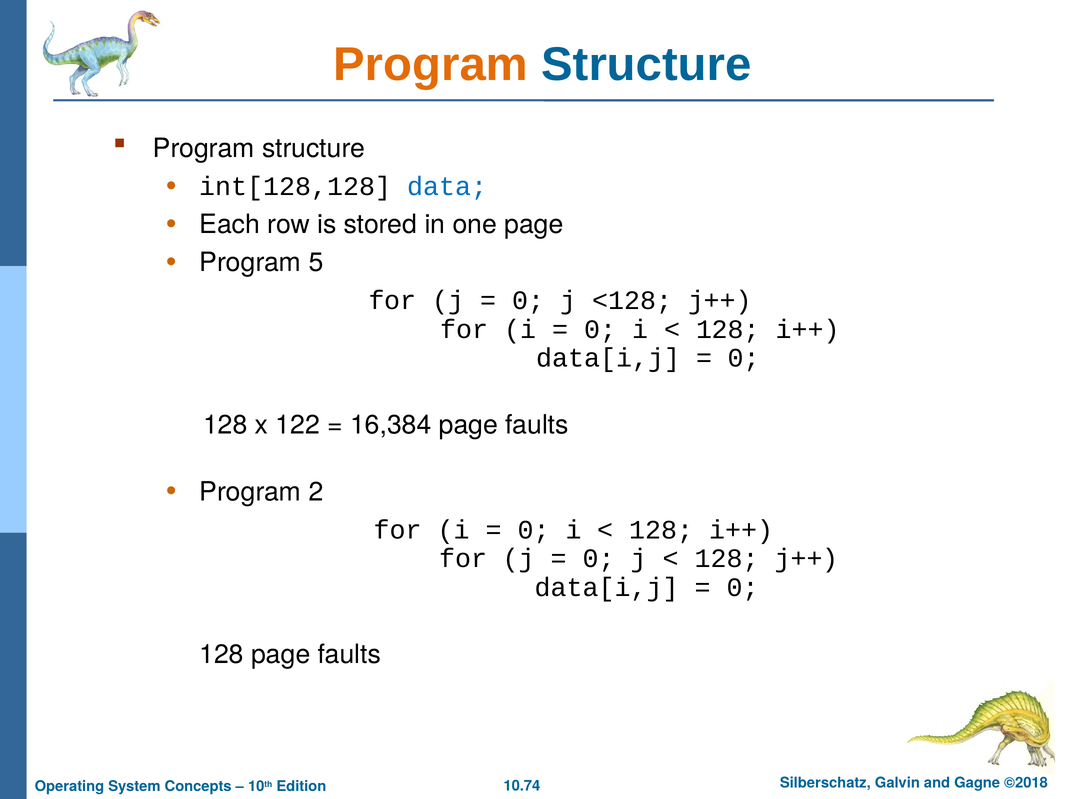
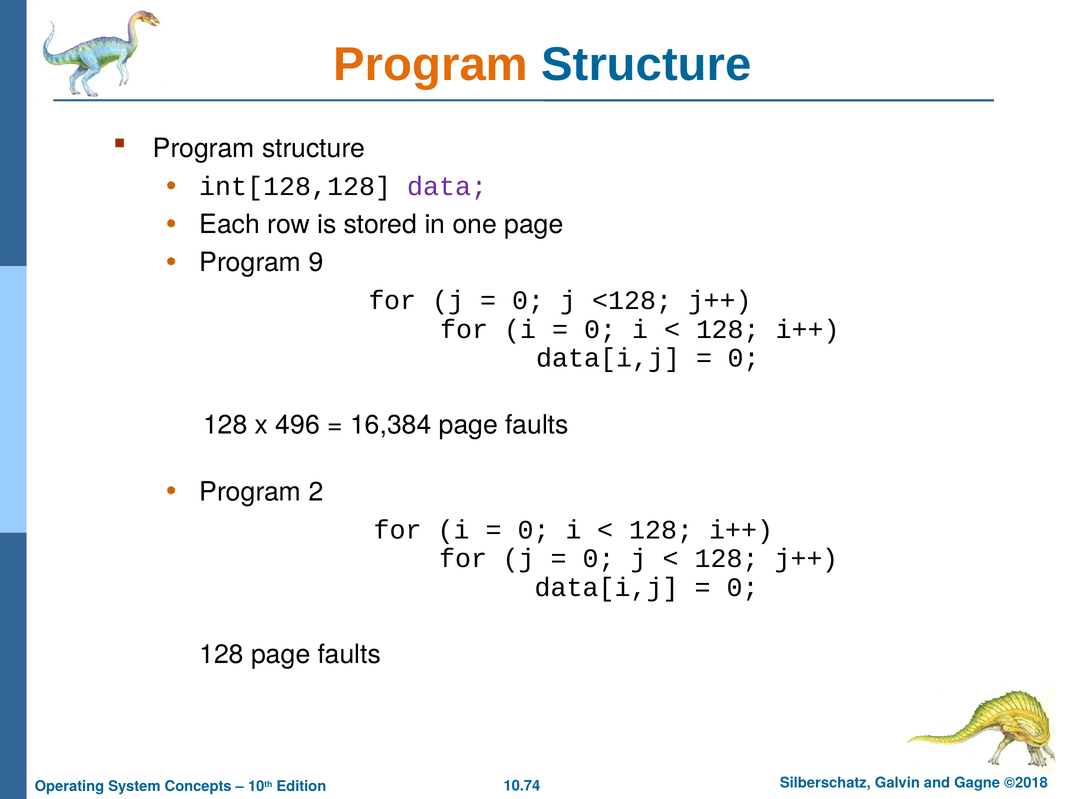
data colour: blue -> purple (447, 186)
5: 5 -> 9 (316, 262)
122: 122 -> 496 (298, 425)
